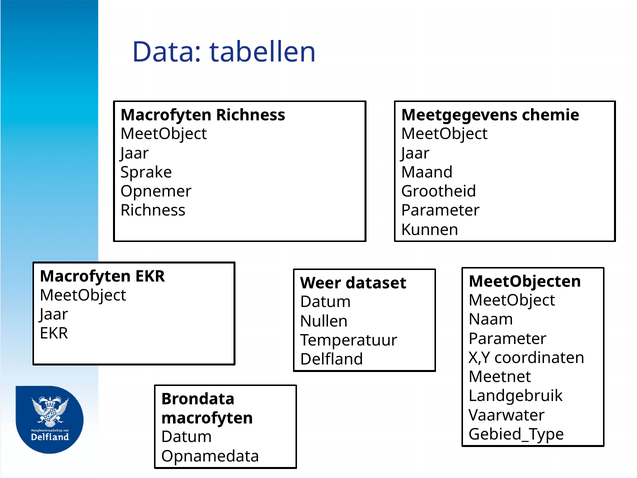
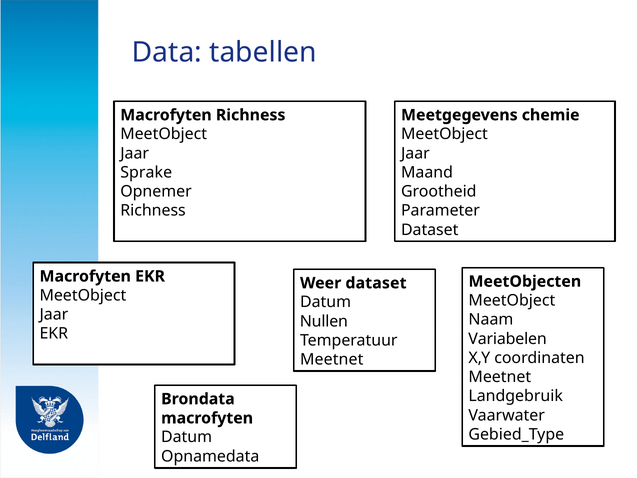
Kunnen: Kunnen -> Dataset (430, 230)
Parameter: Parameter -> Variabelen (508, 339)
Delfland: Delfland -> Meetnet (332, 359)
